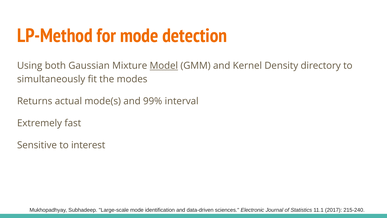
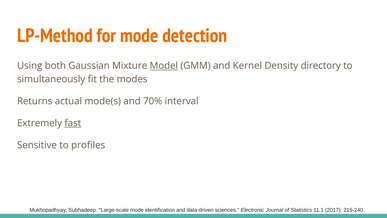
99%: 99% -> 70% (153, 101)
fast underline: none -> present (73, 123)
interest: interest -> profiles (88, 145)
